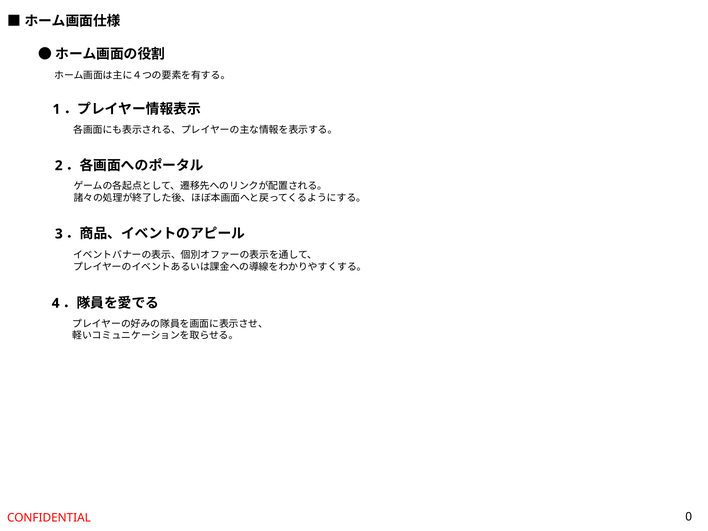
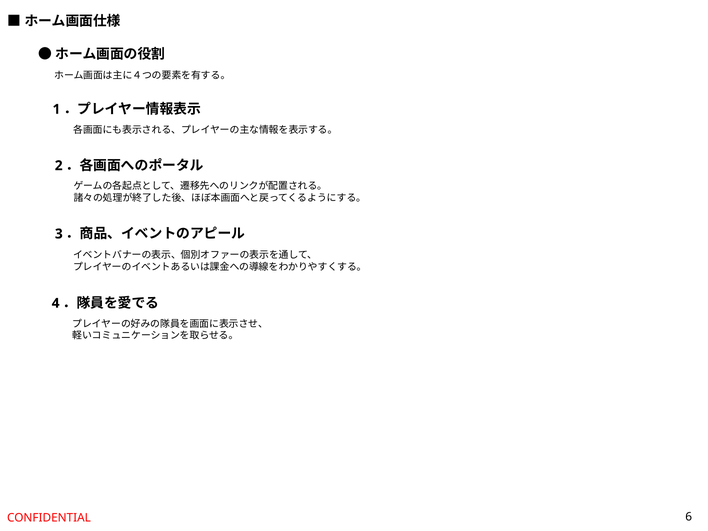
0: 0 -> 6 (689, 517)
